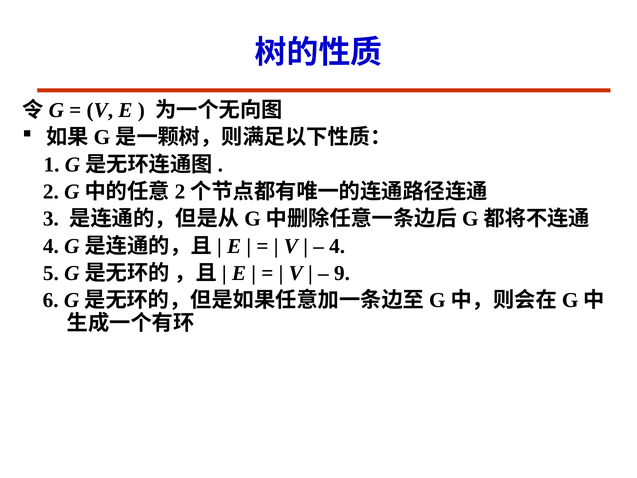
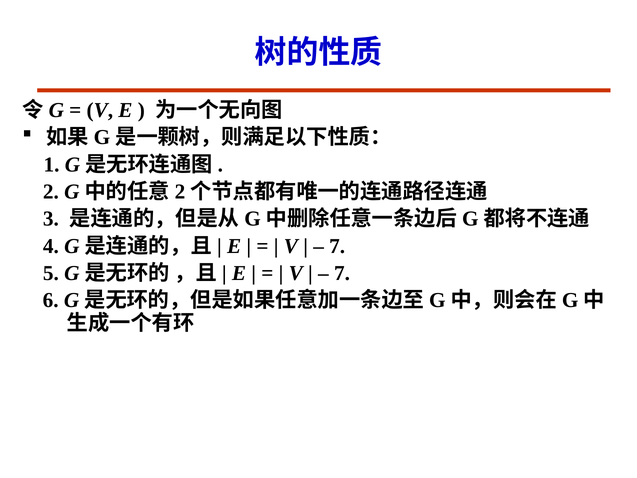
4: 4 -> 7 (337, 246)
9: 9 -> 7 (342, 273)
